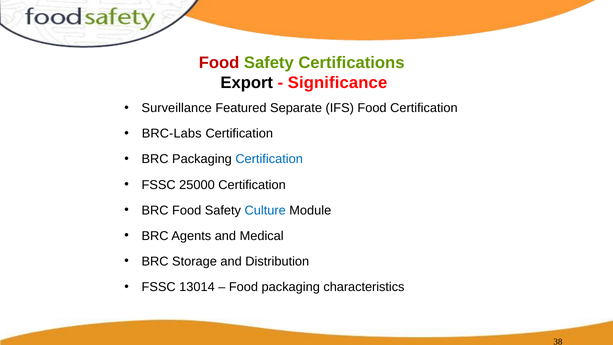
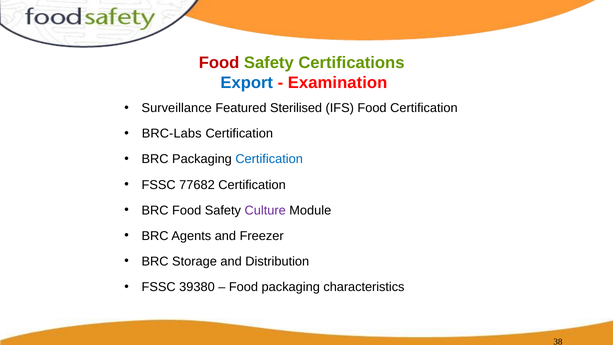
Export colour: black -> blue (247, 83)
Significance: Significance -> Examination (338, 83)
Separate: Separate -> Sterilised (296, 108)
25000: 25000 -> 77682 (197, 185)
Culture colour: blue -> purple (265, 210)
Medical: Medical -> Freezer (262, 236)
13014: 13014 -> 39380 (197, 287)
